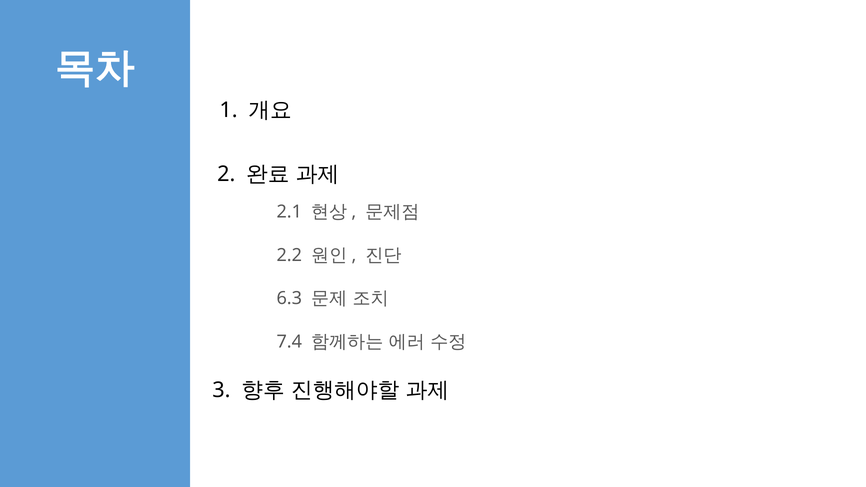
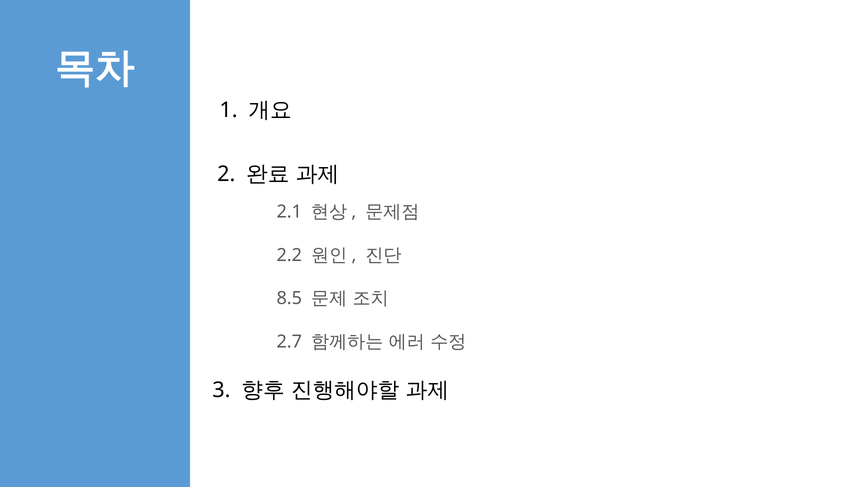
6.3: 6.3 -> 8.5 (289, 298)
7.4: 7.4 -> 2.7 (289, 342)
